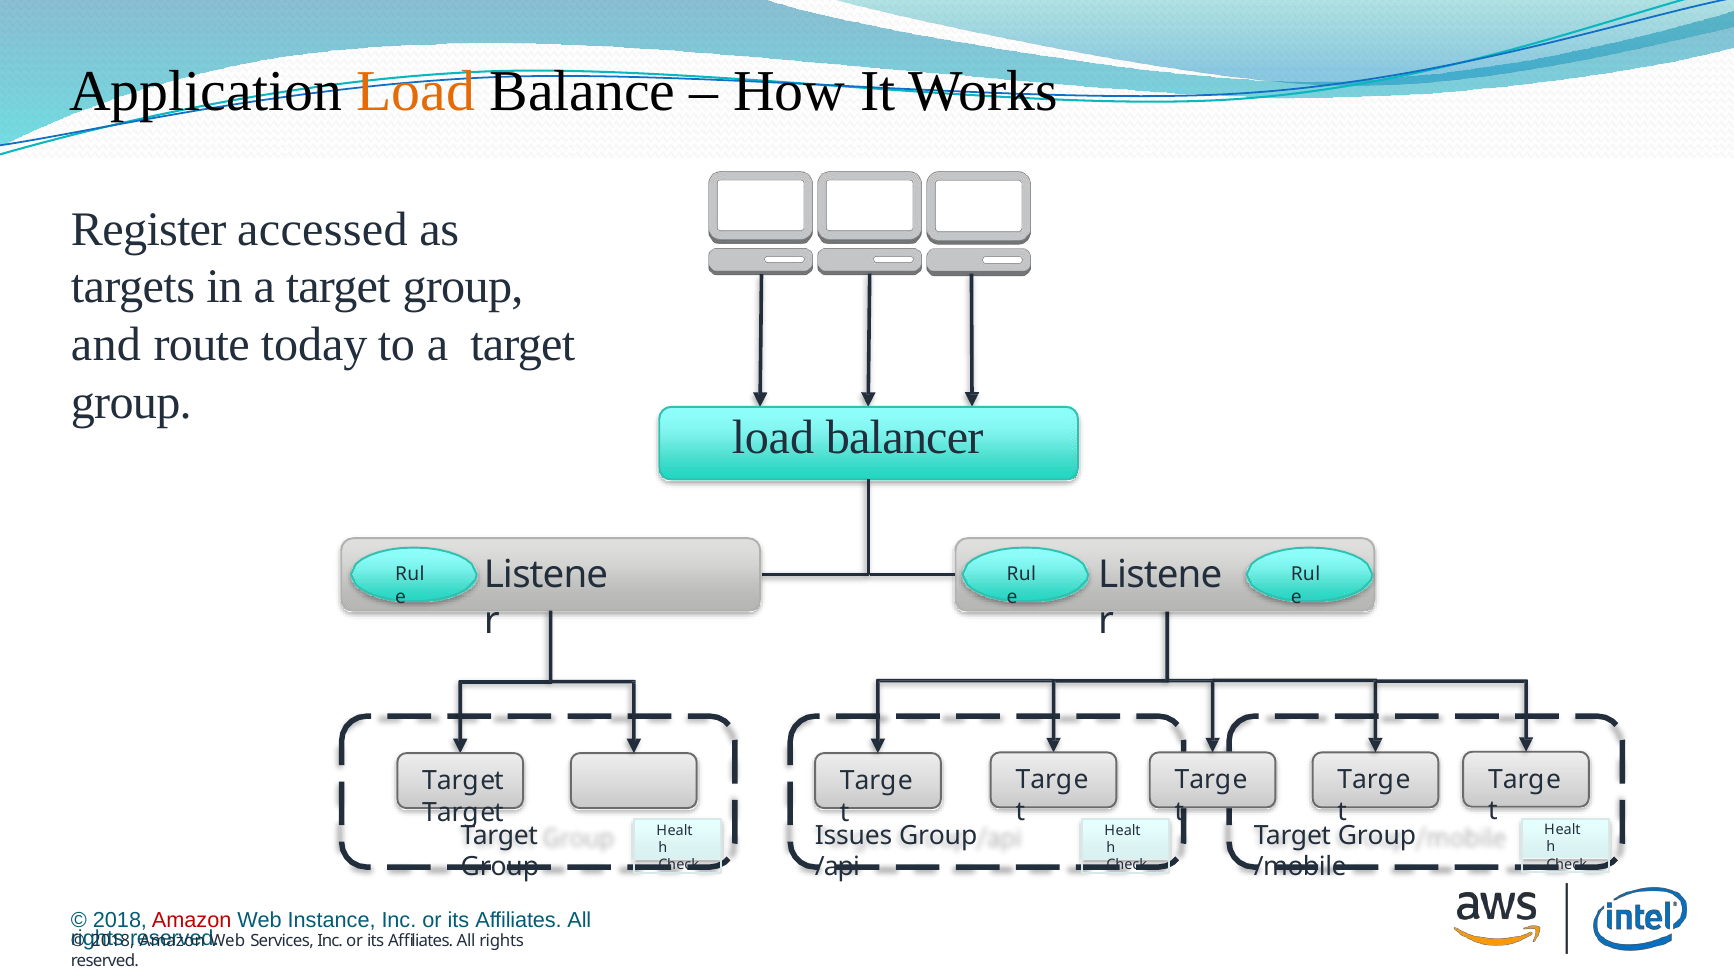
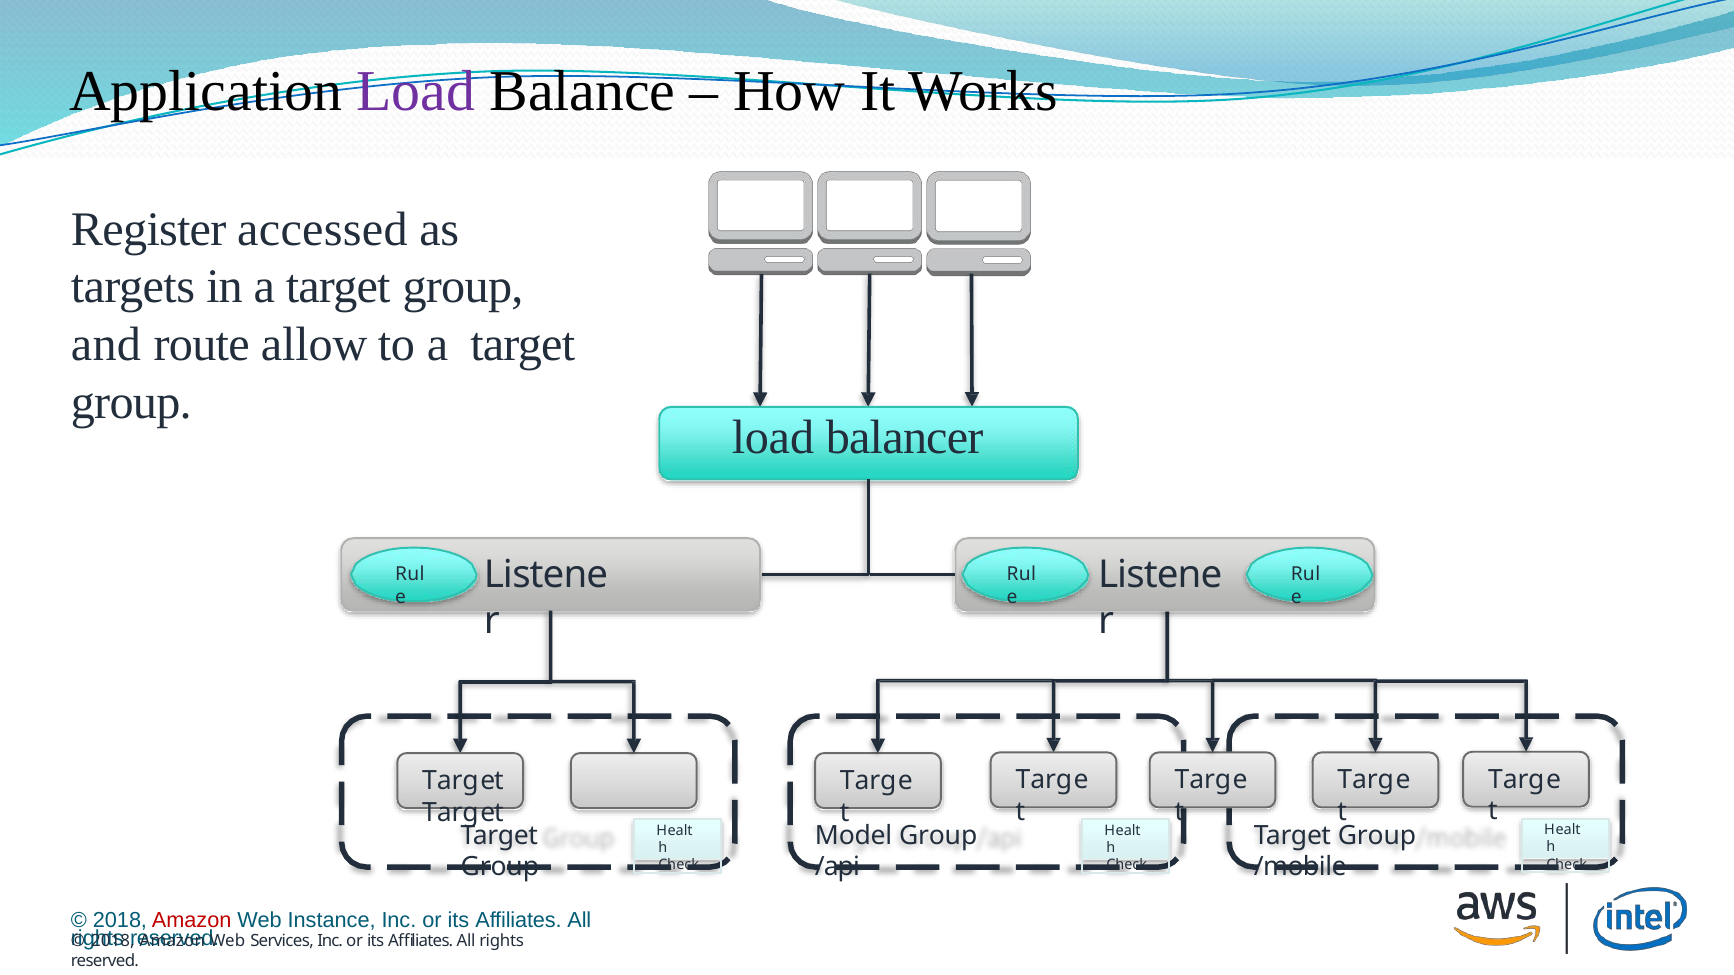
Load colour: orange -> purple (416, 91)
today: today -> allow (314, 345)
Issues: Issues -> Model (854, 836)
